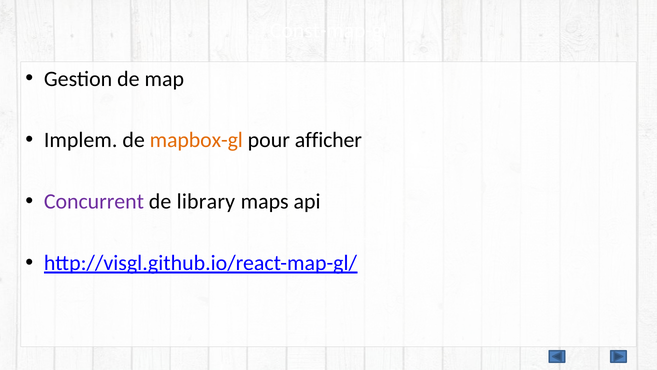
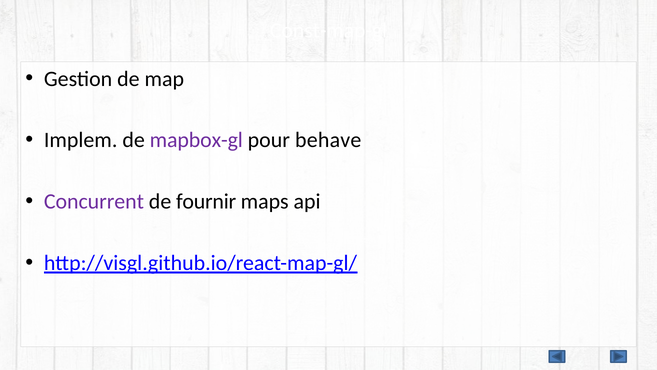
mapbox-gl colour: orange -> purple (196, 140)
afficher: afficher -> behave (328, 140)
library: library -> fournir (206, 201)
